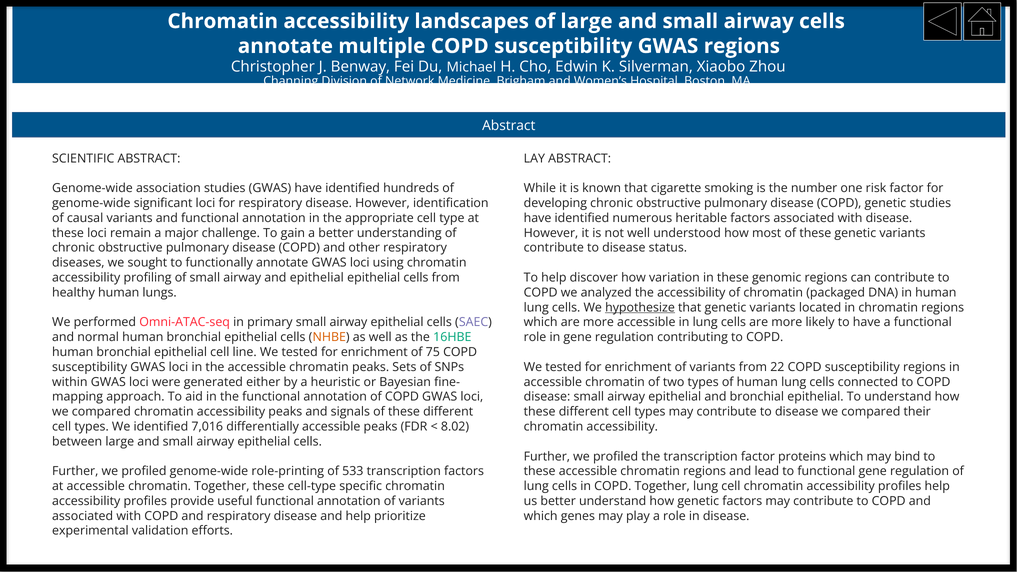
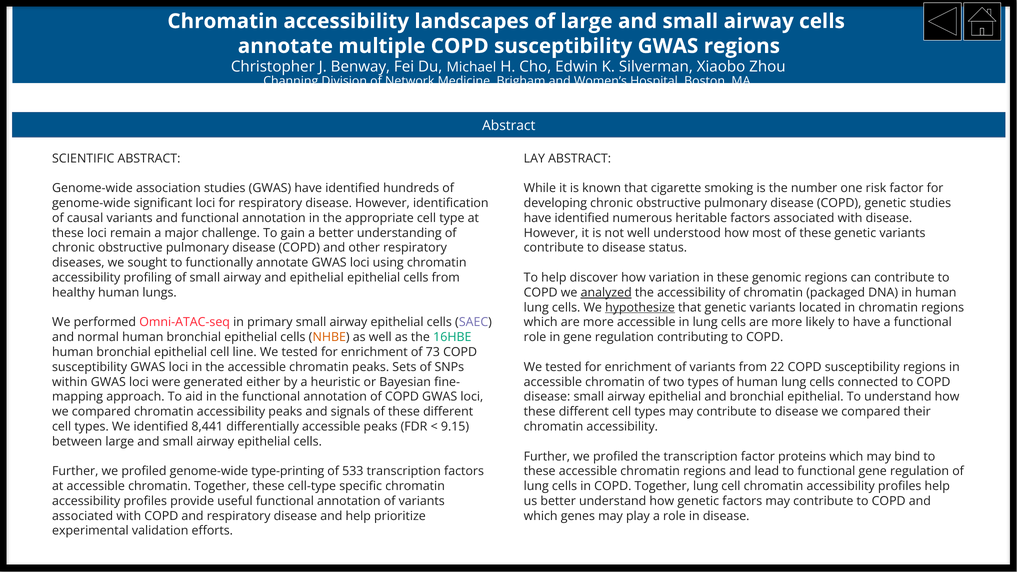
analyzed underline: none -> present (606, 293)
75: 75 -> 73 (433, 352)
7,016: 7,016 -> 8,441 (207, 427)
8.02: 8.02 -> 9.15 (455, 427)
role-printing: role-printing -> type-printing (288, 471)
